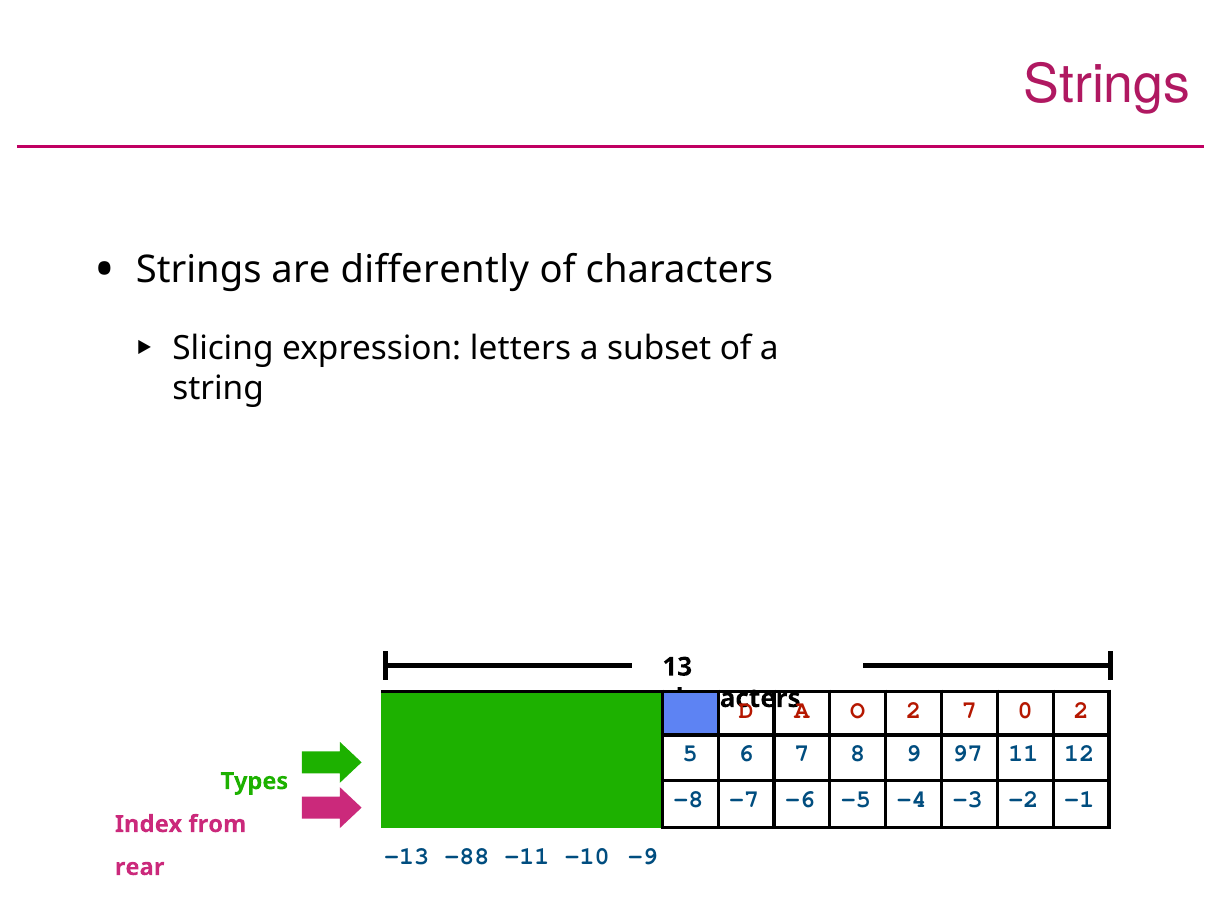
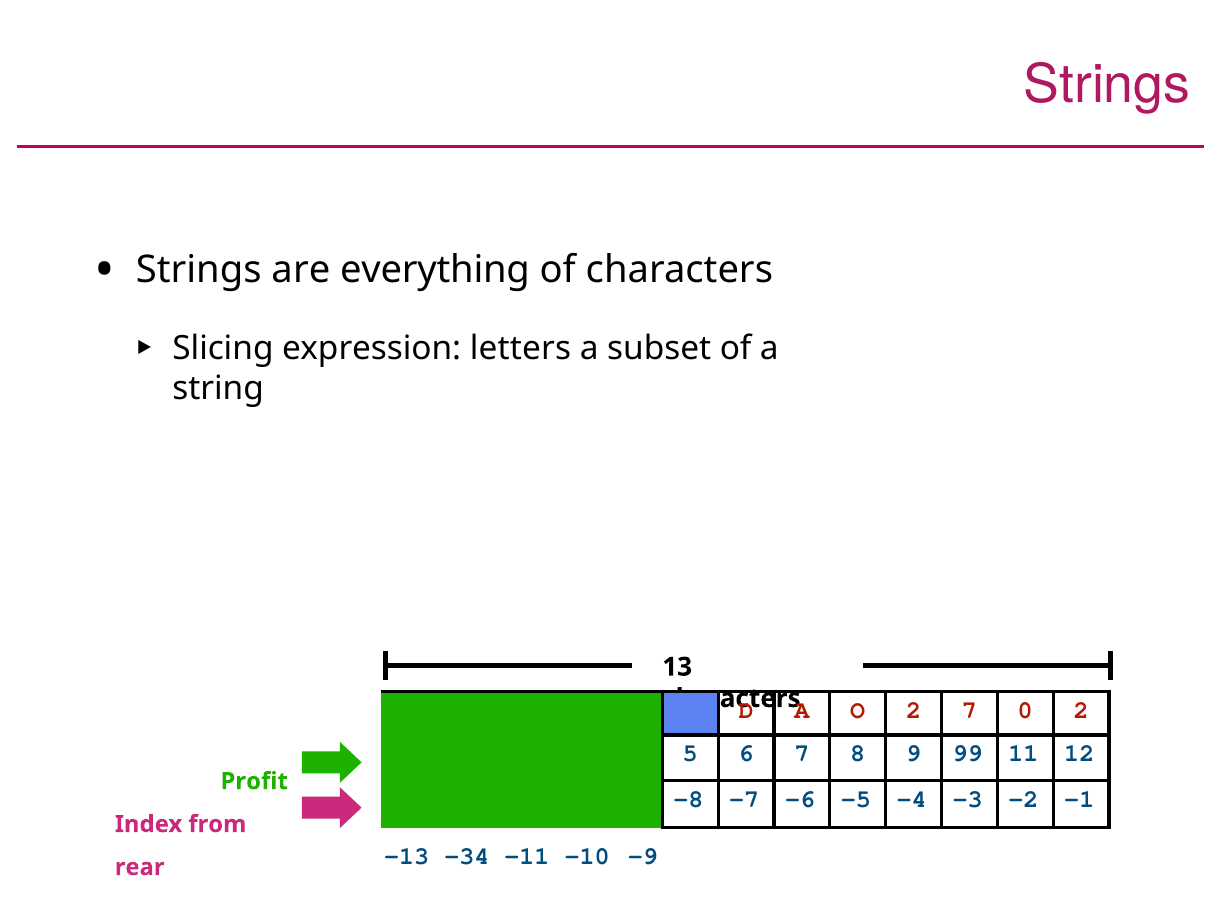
diﬀerently: diﬀerently -> everything (435, 270)
97: 97 -> 99 (968, 753)
Types: Types -> Profit (254, 781)
-88: -88 -> -34 (467, 856)
